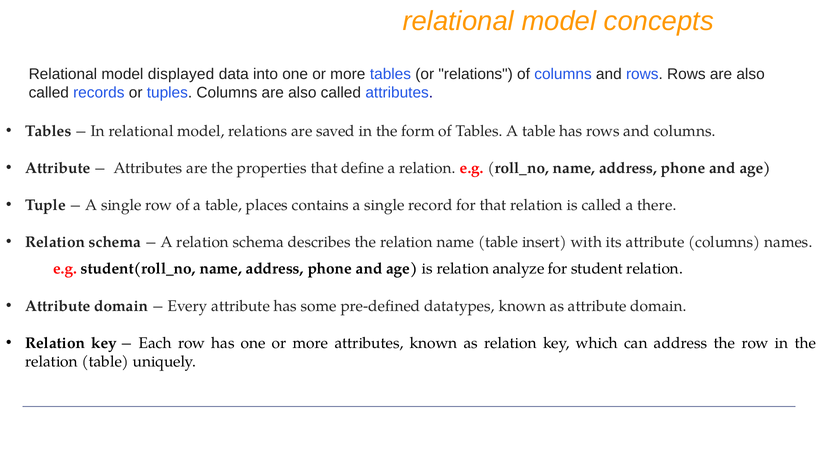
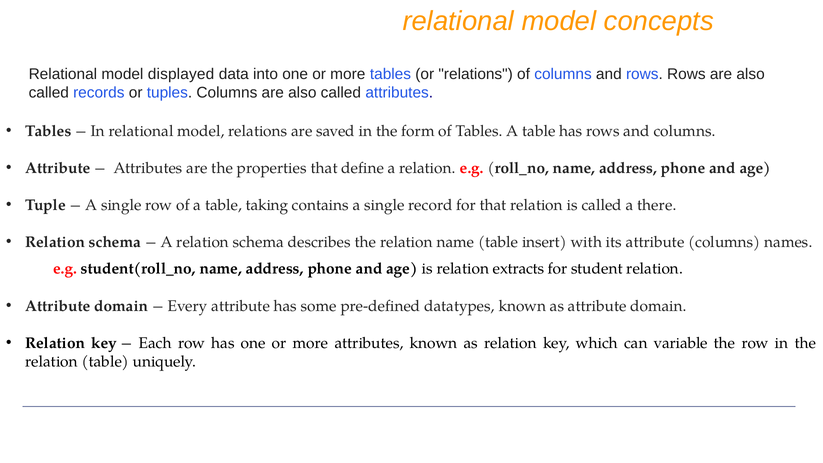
places: places -> taking (267, 205)
analyze: analyze -> extracts (519, 268)
can address: address -> variable (681, 343)
